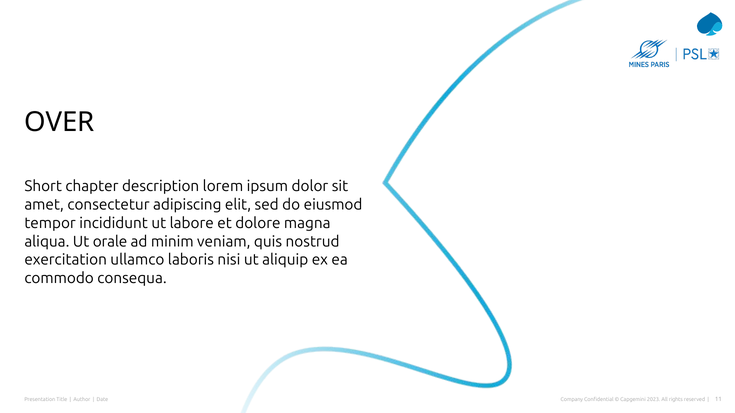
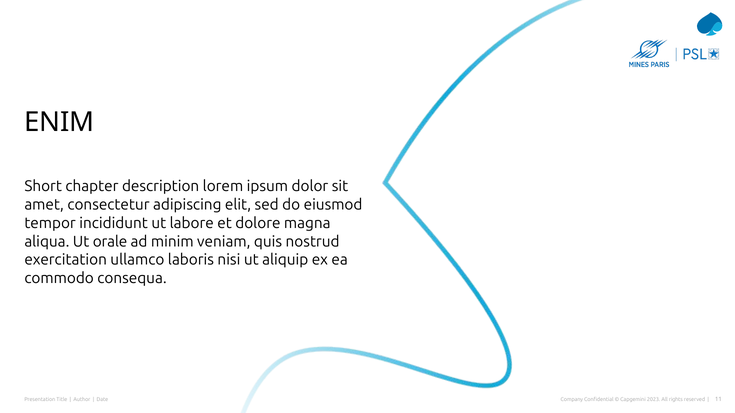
OVER: OVER -> ENIM (59, 122)
